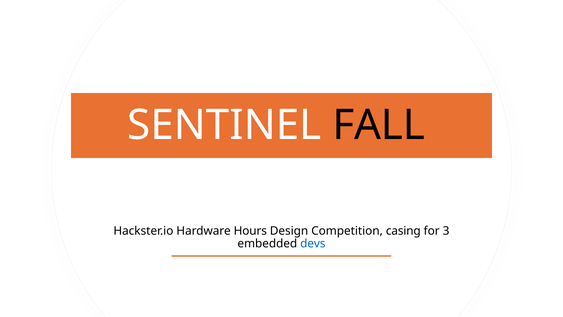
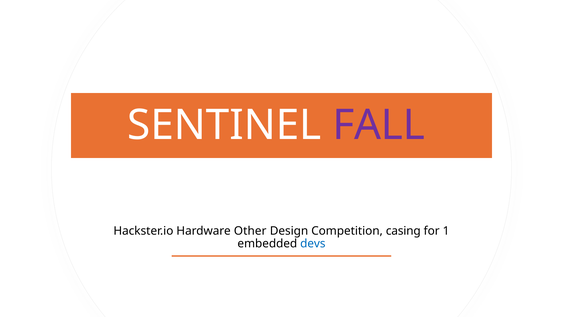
FALL colour: black -> purple (379, 125)
Hours: Hours -> Other (250, 231)
3: 3 -> 1 (446, 231)
